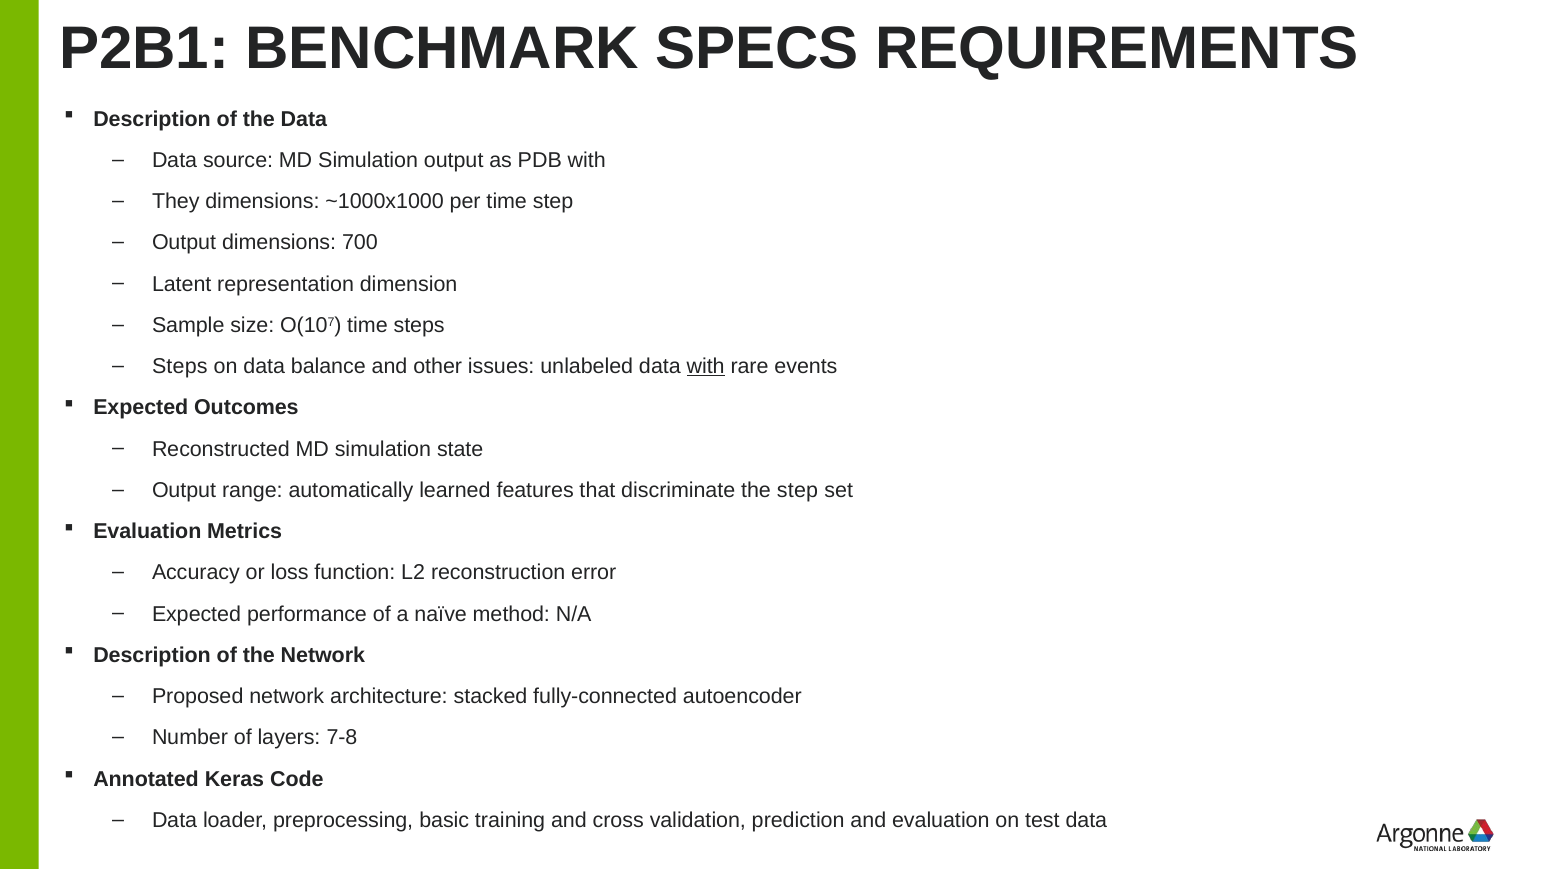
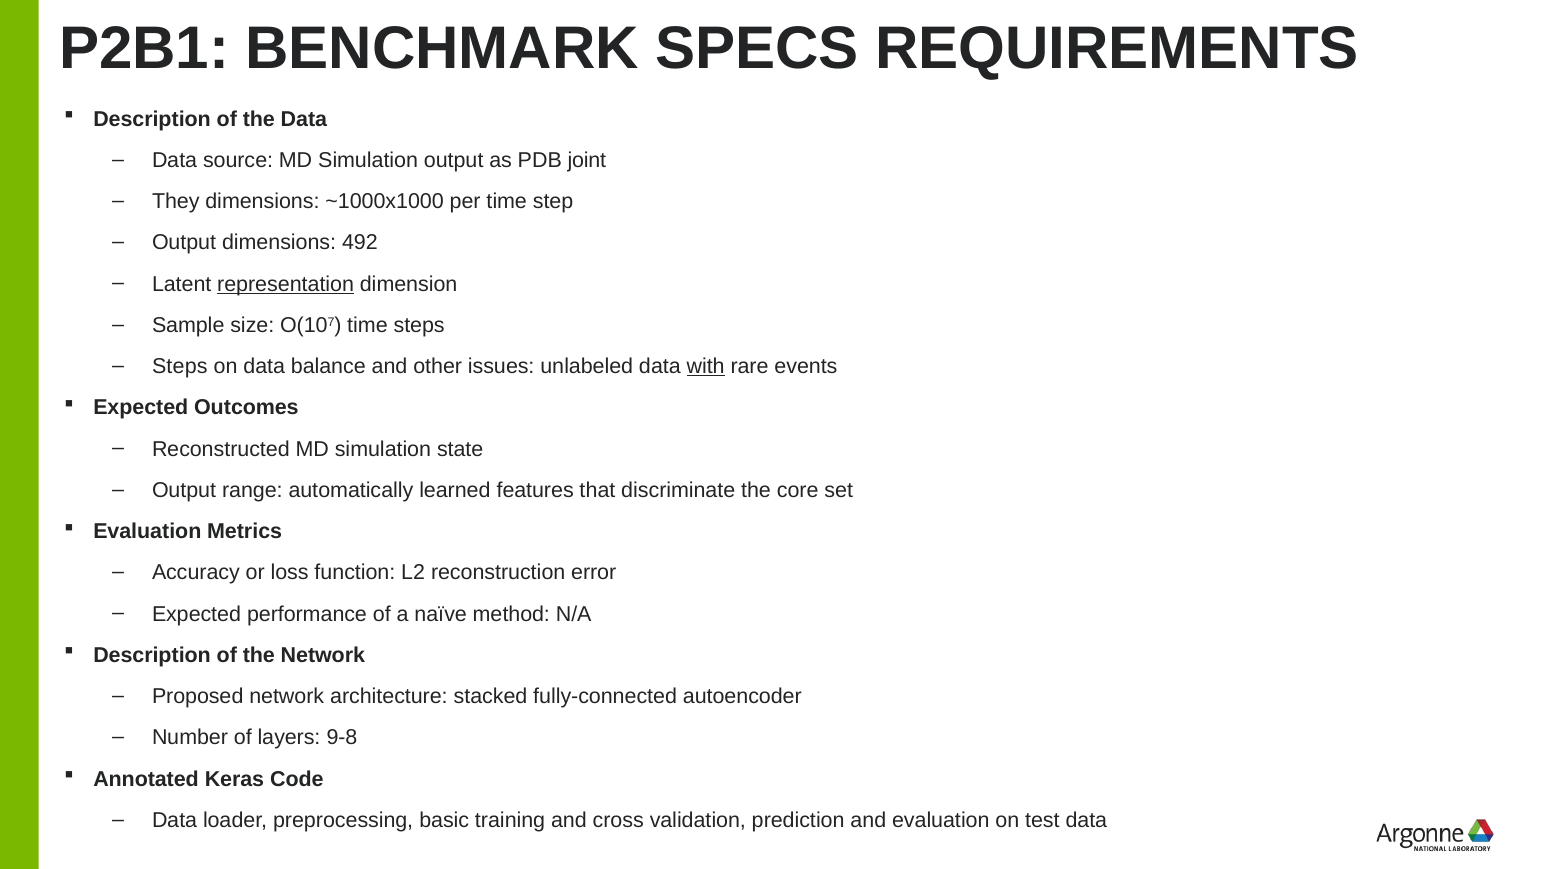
PDB with: with -> joint (587, 160)
700: 700 -> 492 (360, 243)
representation underline: none -> present (286, 284)
the step: step -> core (798, 490)
7-8: 7-8 -> 9-8 (342, 738)
